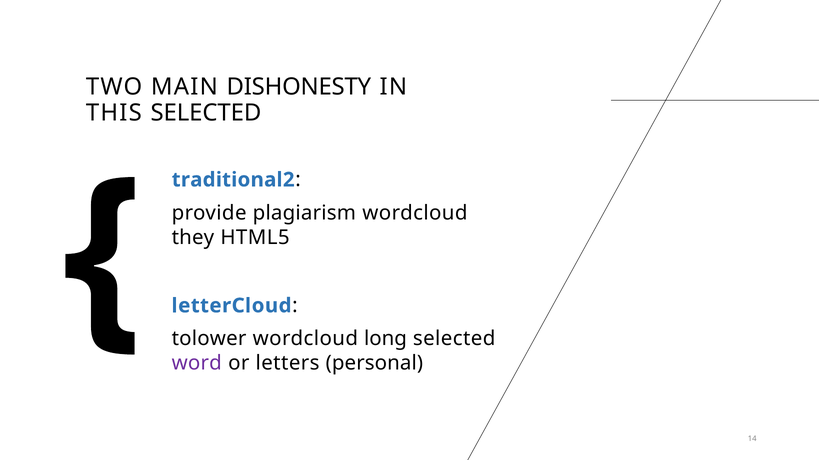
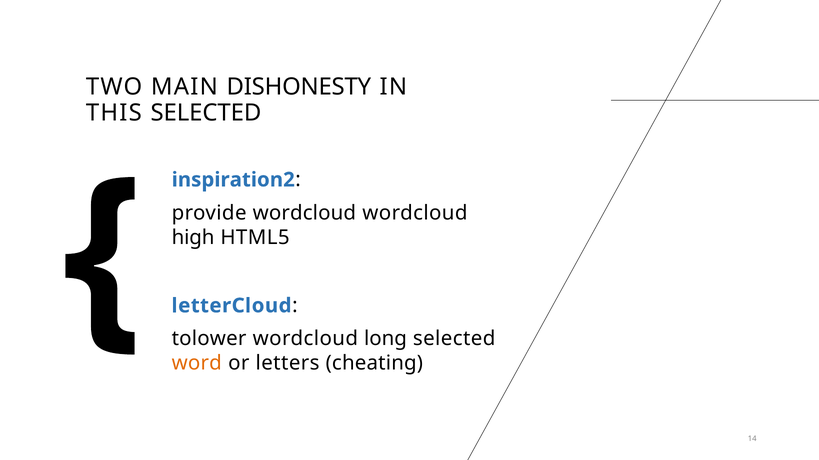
traditional2: traditional2 -> inspiration2 (233, 180)
provide plagiarism: plagiarism -> wordcloud (304, 213)
they: they -> high (193, 238)
word colour: purple -> orange (197, 364)
personal: personal -> cheating (374, 364)
